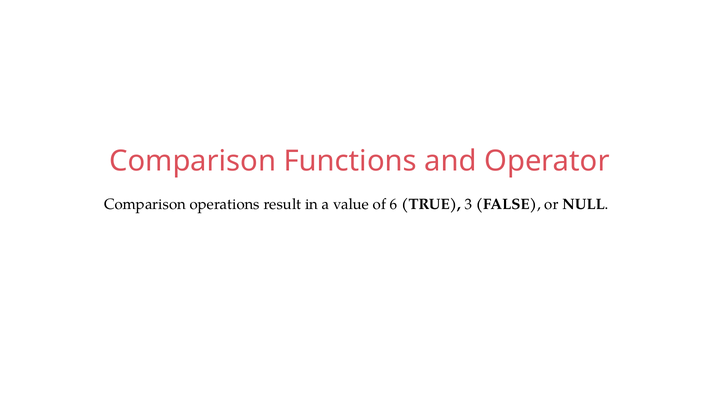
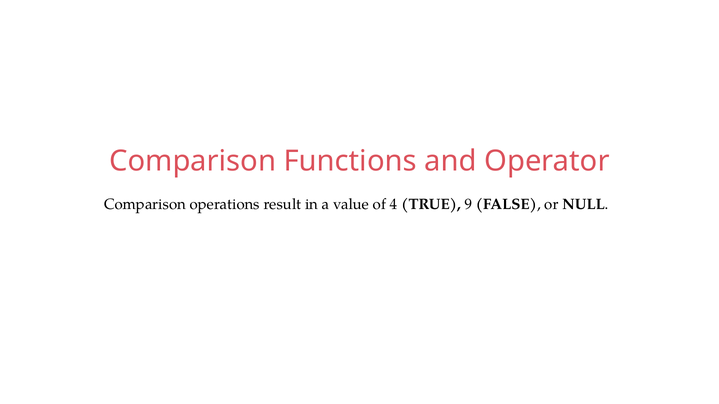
6: 6 -> 4 (394, 205)
3: 3 -> 9 (468, 205)
